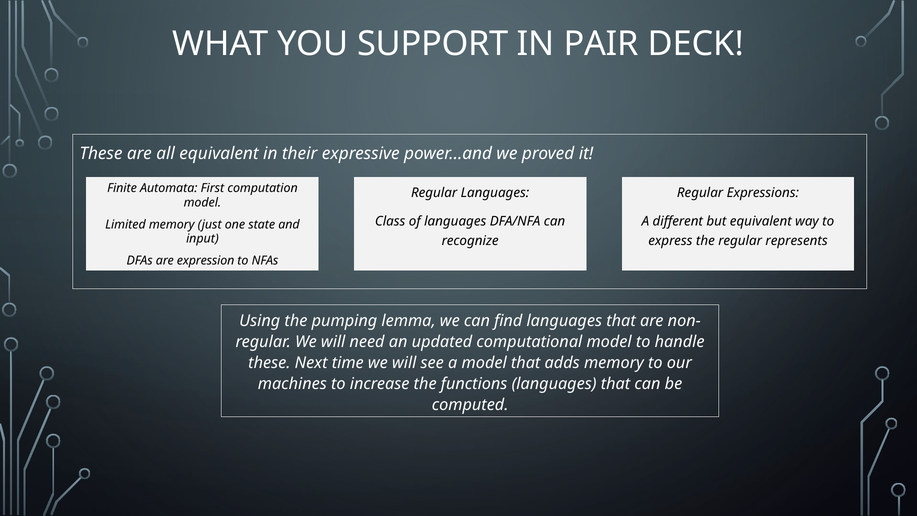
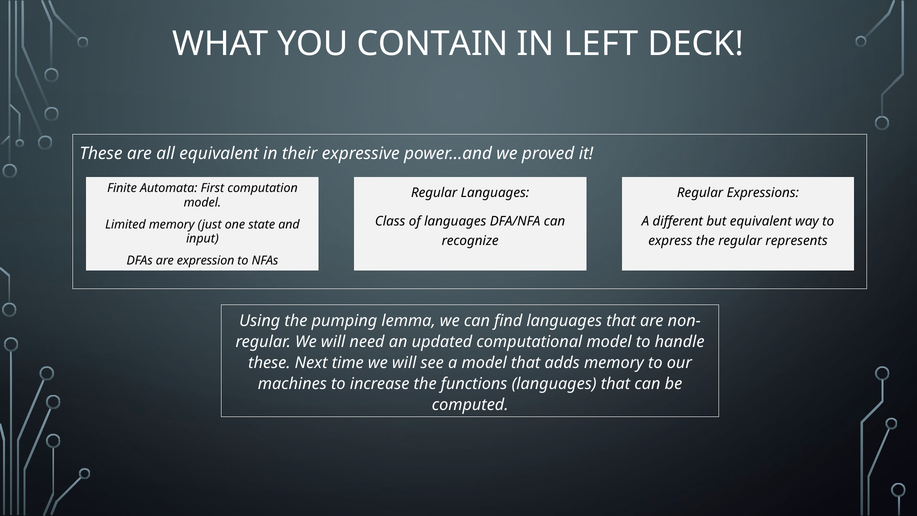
SUPPORT: SUPPORT -> CONTAIN (433, 44)
PAIR: PAIR -> LEFT (601, 44)
